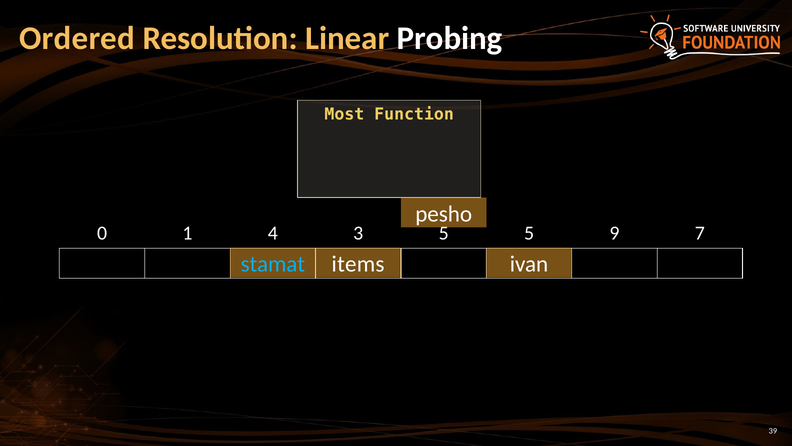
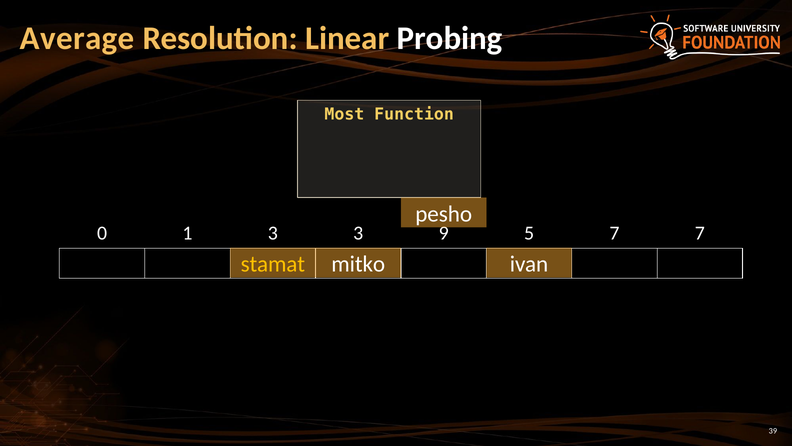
Ordered: Ordered -> Average (77, 38)
1 4: 4 -> 3 (273, 233)
3 5: 5 -> 9 (444, 233)
5 9: 9 -> 7 (614, 233)
stamat colour: light blue -> yellow (273, 264)
items: items -> mitko (358, 264)
